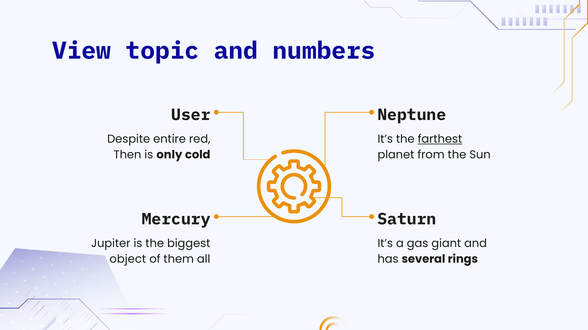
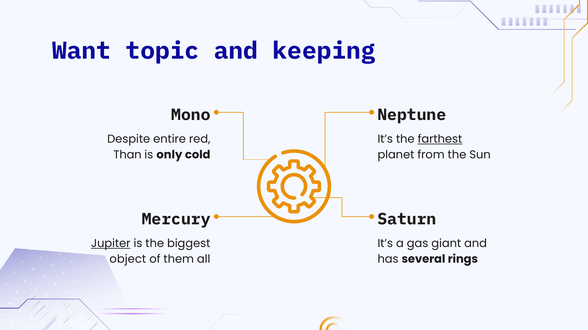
View: View -> Want (82, 51)
numbers: numbers -> keeping (324, 51)
User: User -> Mono (191, 115)
Then: Then -> Than (128, 155)
Jupiter underline: none -> present (111, 244)
